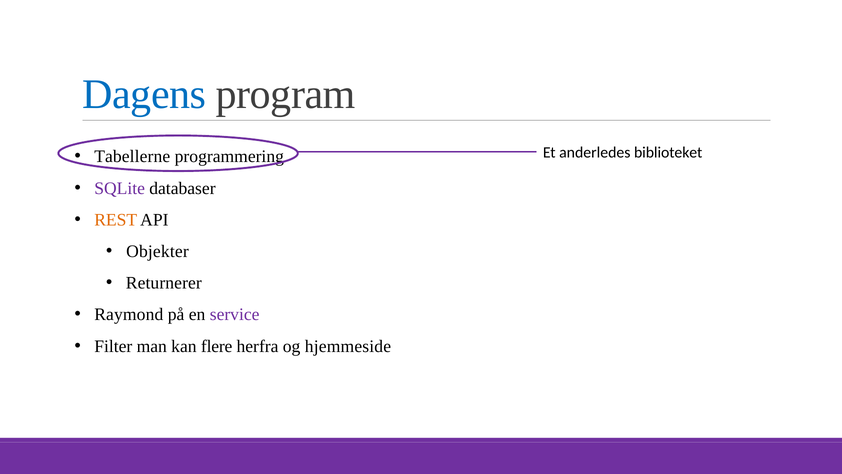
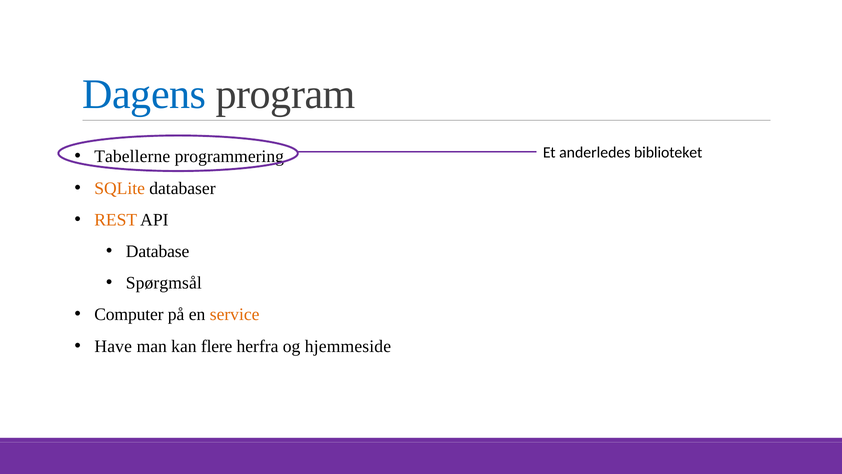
SQLite colour: purple -> orange (120, 188)
Objekter: Objekter -> Database (158, 251)
Returnerer: Returnerer -> Spørgmsål (164, 283)
Raymond: Raymond -> Computer (129, 314)
service colour: purple -> orange (235, 314)
Filter: Filter -> Have (113, 346)
